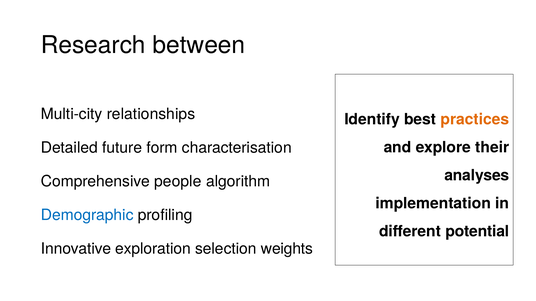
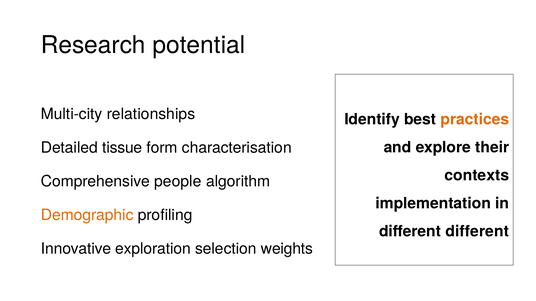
between: between -> potential (199, 45)
future: future -> tissue (122, 148)
analyses: analyses -> contexts (477, 176)
Demographic colour: blue -> orange (87, 215)
different potential: potential -> different (477, 232)
